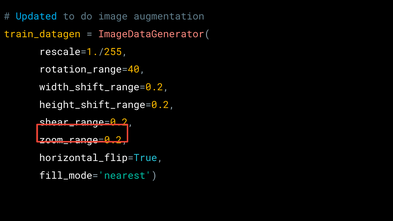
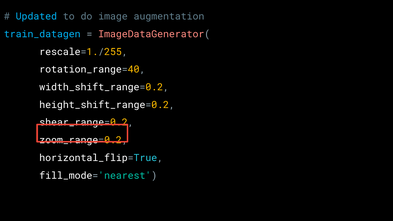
train_datagen colour: yellow -> light blue (42, 34)
